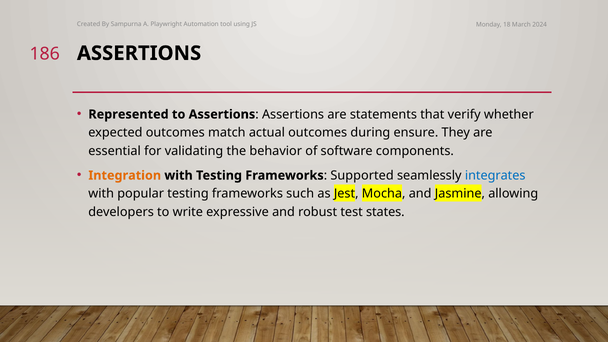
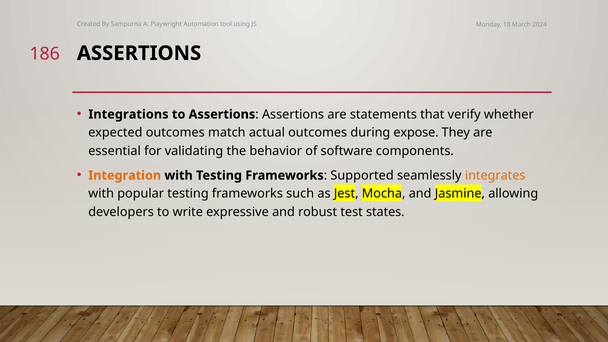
Represented: Represented -> Integrations (128, 114)
ensure: ensure -> expose (416, 133)
integrates colour: blue -> orange (495, 175)
